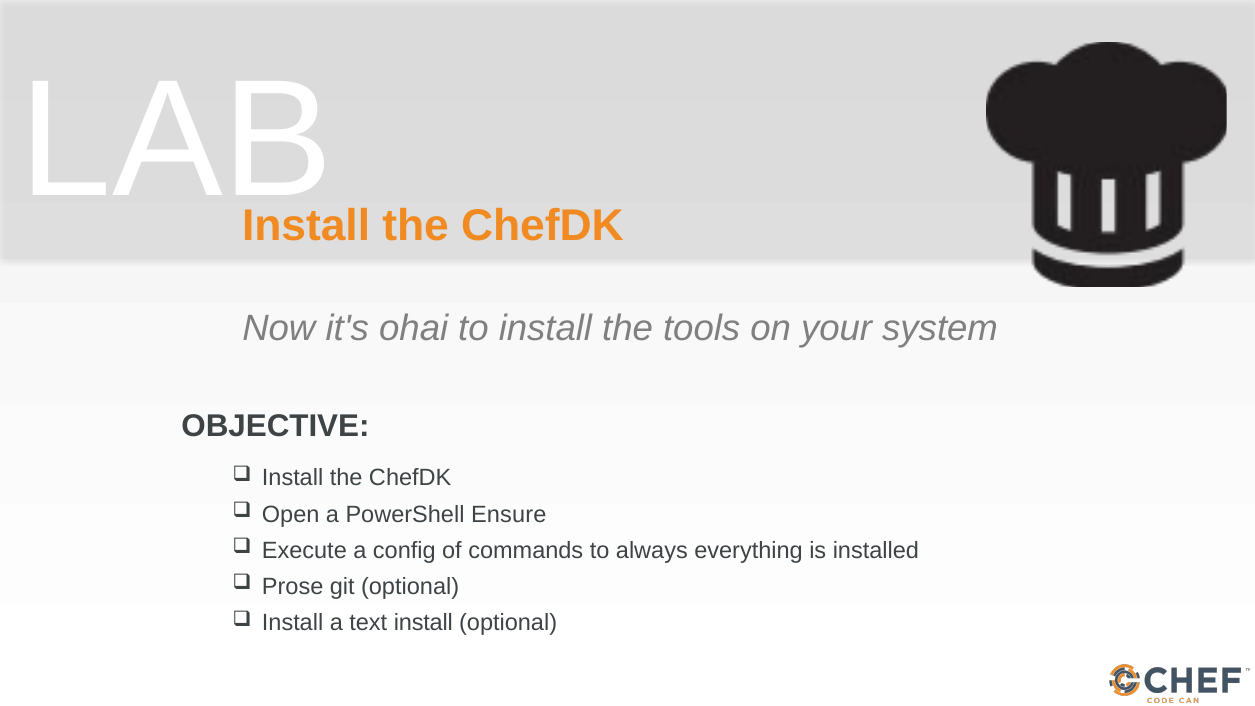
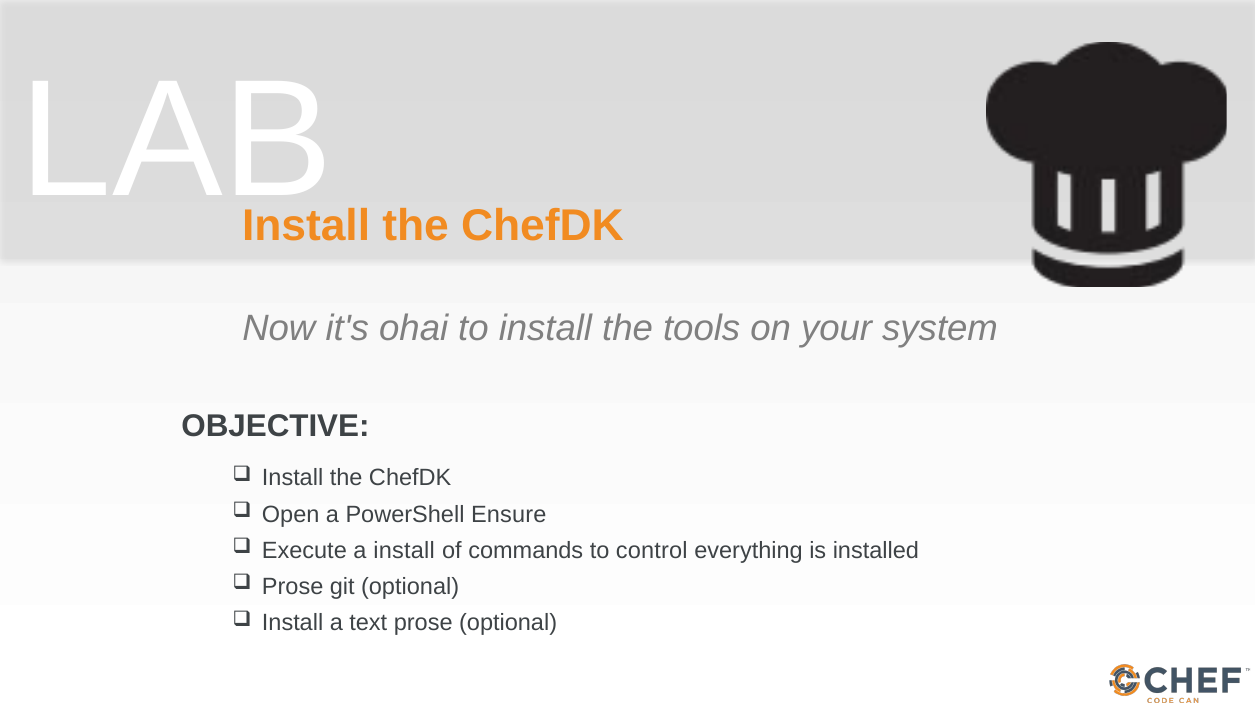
a config: config -> install (404, 550)
always: always -> control (652, 550)
text install: install -> prose (423, 623)
